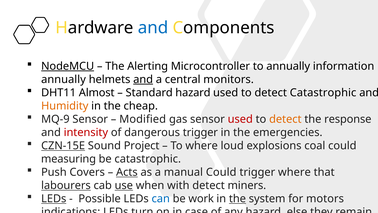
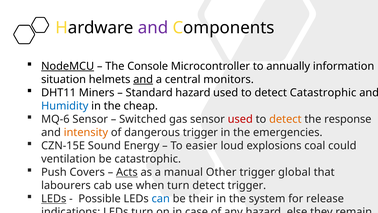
and colour: blue -> purple (153, 28)
Alerting: Alerting -> Console (148, 66)
annually: annually -> situation (64, 79)
Almost: Almost -> Miners (97, 93)
Humidity colour: orange -> blue (65, 106)
MQ-9: MQ-9 -> MQ-6 (55, 119)
Modified: Modified -> Switched (143, 119)
intensity colour: red -> orange (86, 132)
CZN-15E underline: present -> none (63, 145)
Project: Project -> Energy (142, 145)
To where: where -> easier (202, 145)
measuring: measuring -> ventilation (68, 159)
manual Could: Could -> Other (221, 172)
trigger where: where -> global (294, 172)
labourers underline: present -> none (66, 185)
use underline: present -> none (124, 185)
when with: with -> turn (178, 185)
detect miners: miners -> trigger (247, 185)
work: work -> their (201, 198)
the underline: present -> none (237, 198)
motors: motors -> release (325, 198)
